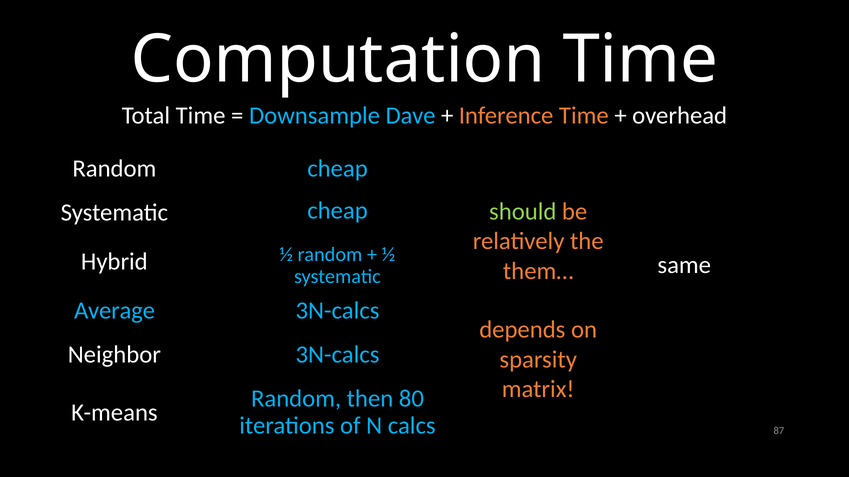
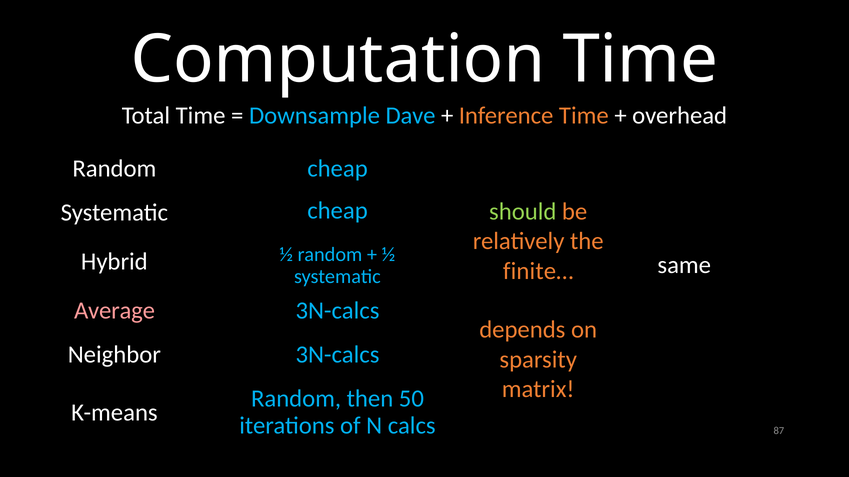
them…: them… -> finite… (538, 271)
Average colour: light blue -> pink (114, 311)
80: 80 -> 50 (411, 399)
